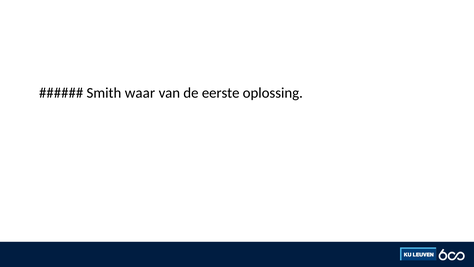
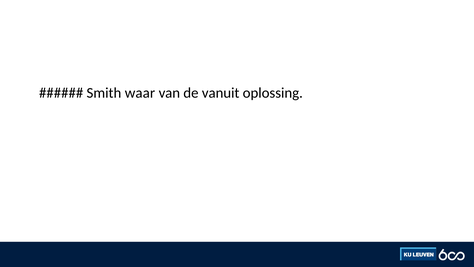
eerste: eerste -> vanuit (221, 93)
